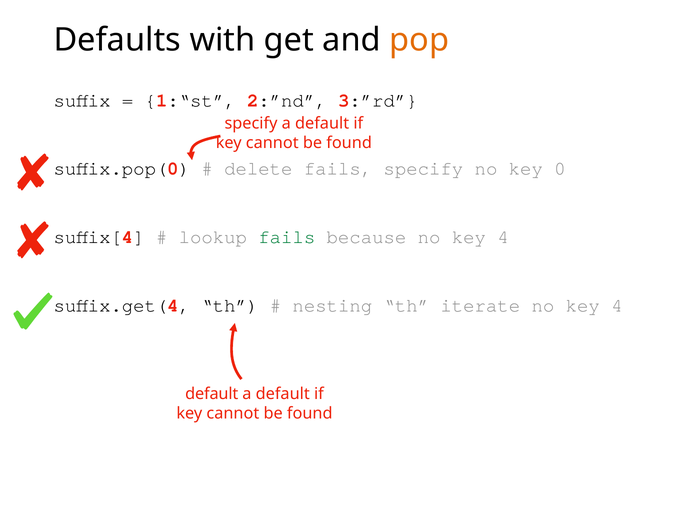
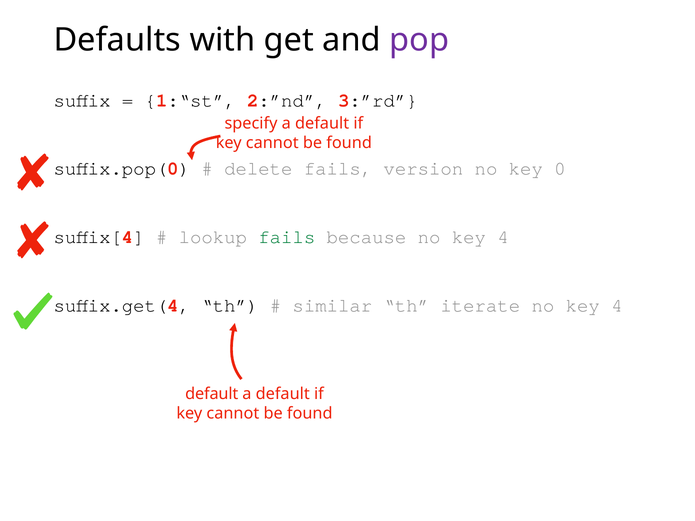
pop colour: orange -> purple (419, 40)
fails specify: specify -> version (423, 169)
nesting: nesting -> similar (332, 306)
